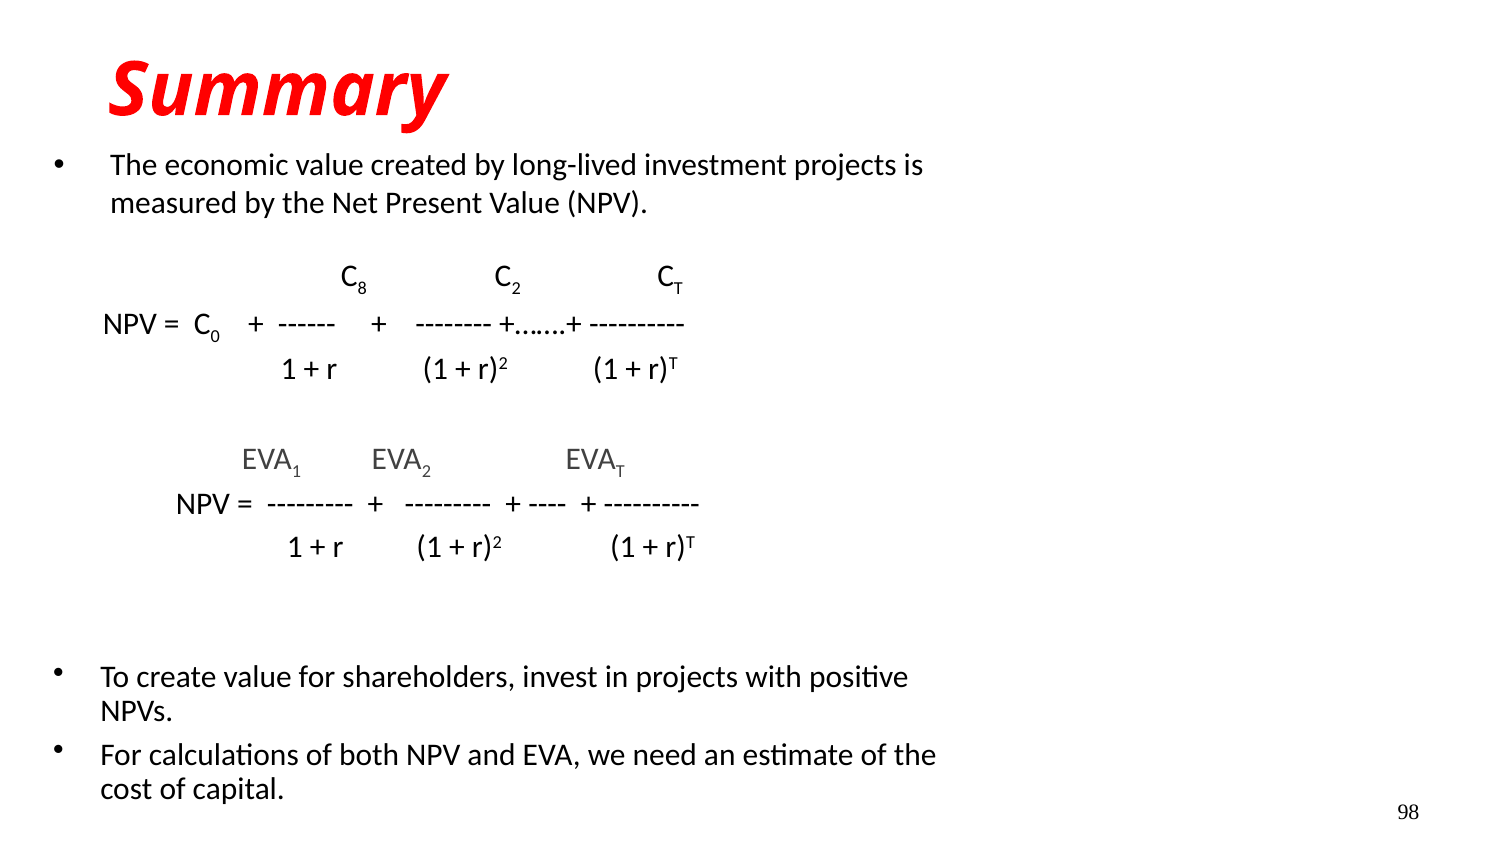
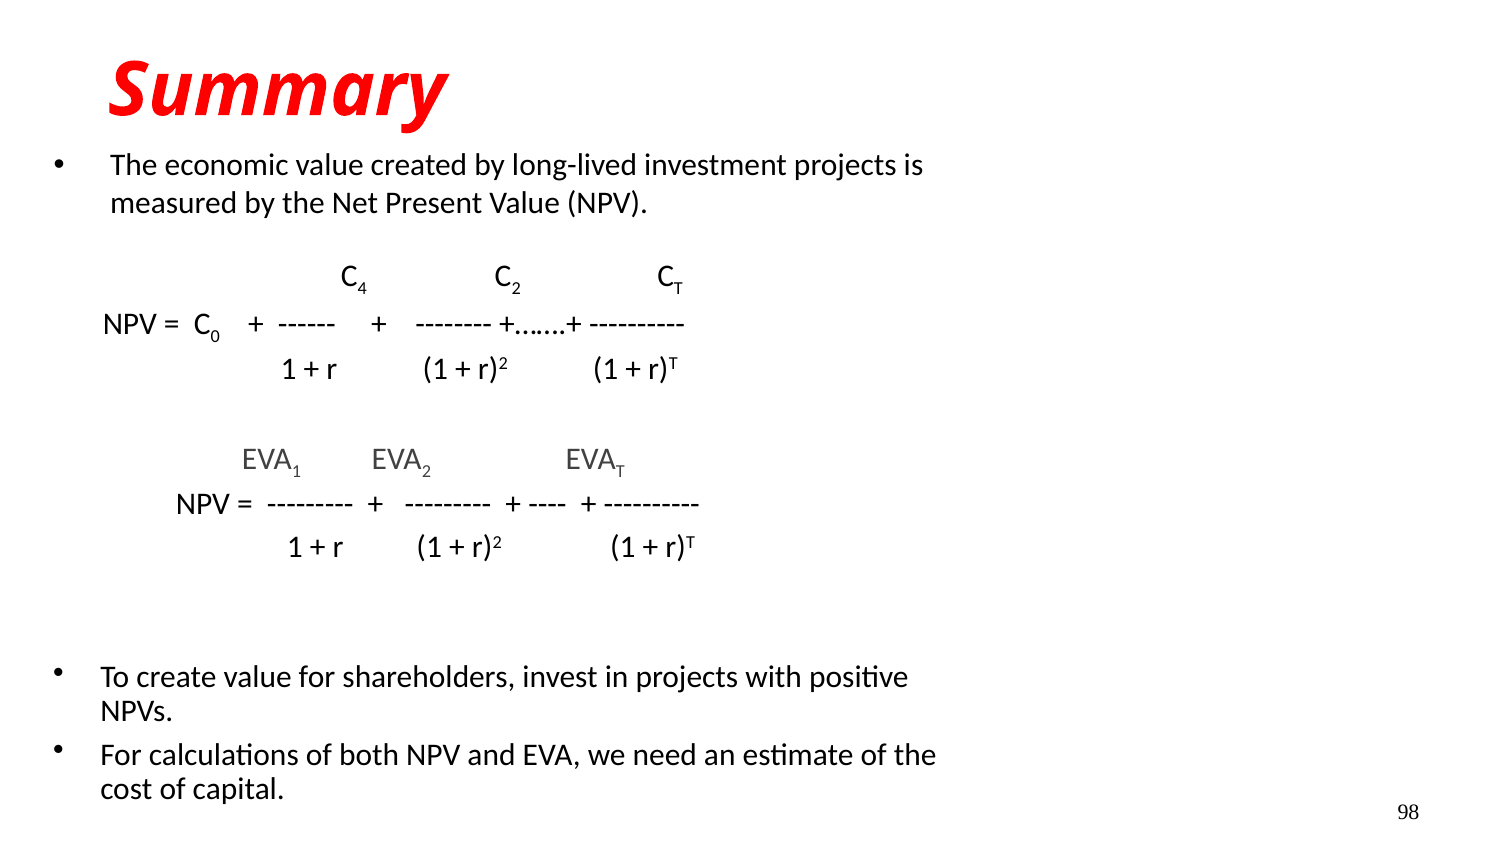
8: 8 -> 4 (362, 288)
